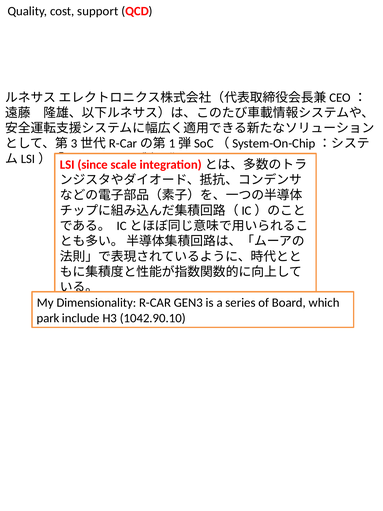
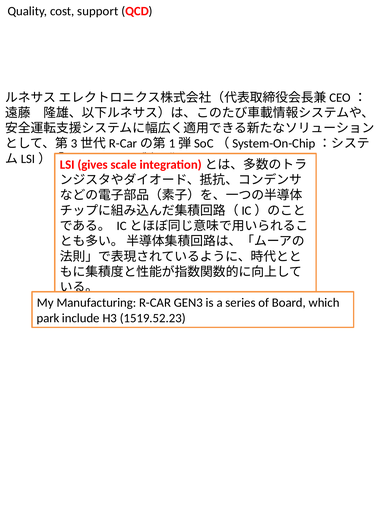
since: since -> gives (93, 165)
Dimensionality: Dimensionality -> Manufacturing (96, 303)
1042.90.10: 1042.90.10 -> 1519.52.23 (153, 318)
